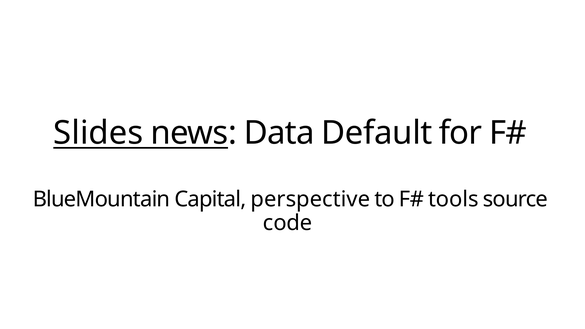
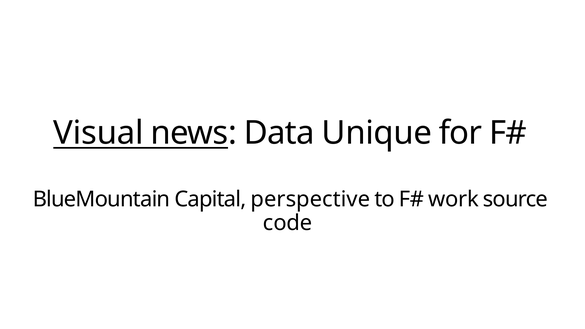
Slides: Slides -> Visual (98, 133)
Default: Default -> Unique (377, 133)
tools: tools -> work (453, 199)
